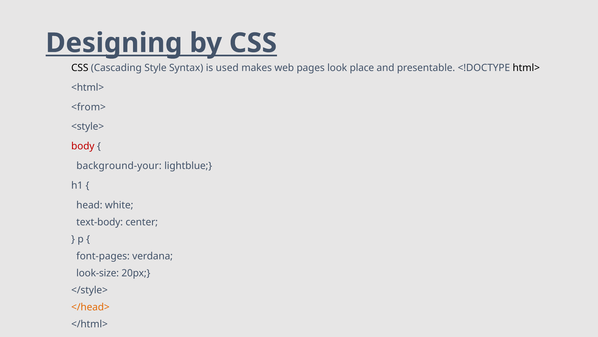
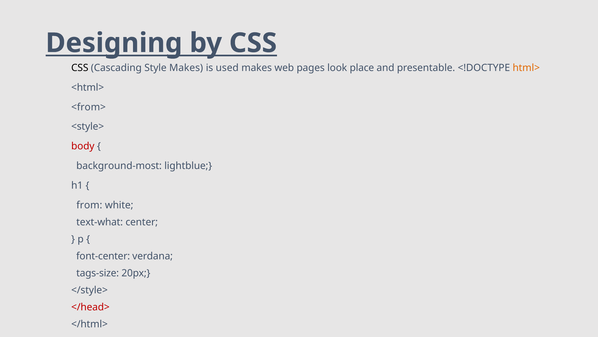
Style Syntax: Syntax -> Makes (186, 68)
html> colour: black -> orange (526, 68)
background-your: background-your -> background-most (119, 166)
head: head -> from (89, 205)
text-body: text-body -> text-what (100, 222)
font-pages: font-pages -> font-center (103, 256)
look-size: look-size -> tags-size (98, 273)
</head> colour: orange -> red (90, 307)
